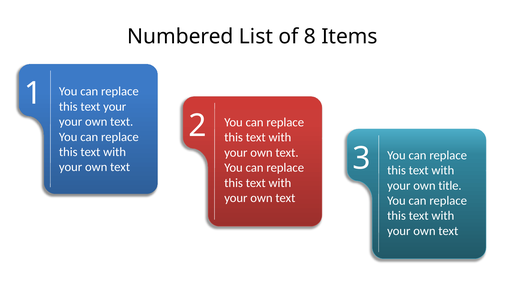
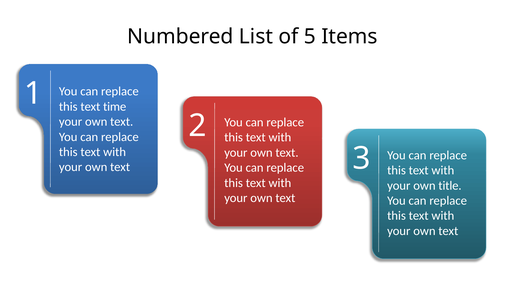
8: 8 -> 5 (310, 37)
text your: your -> time (115, 107)
